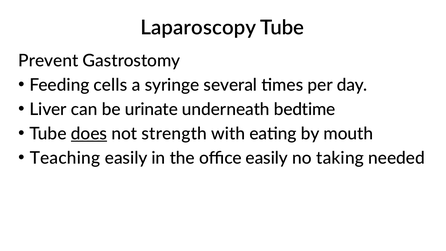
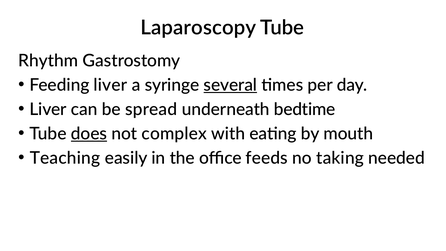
Prevent: Prevent -> Rhythm (48, 61)
Feeding cells: cells -> liver (110, 85)
several underline: none -> present (230, 85)
urinate: urinate -> spread (151, 109)
strength: strength -> complex (174, 134)
office easily: easily -> feeds (267, 158)
